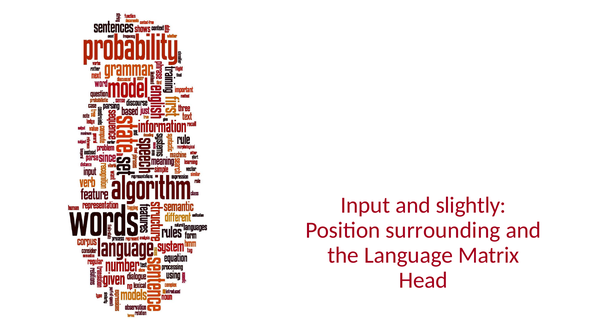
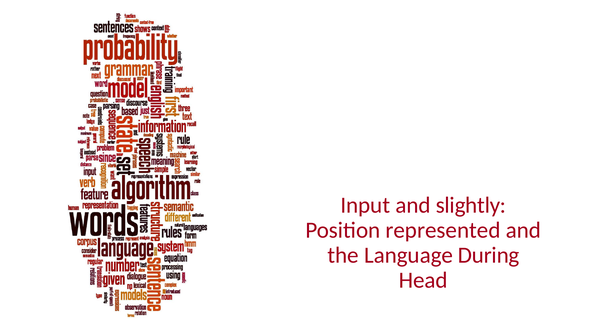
surrounding: surrounding -> represented (443, 230)
Matrix: Matrix -> During (489, 255)
